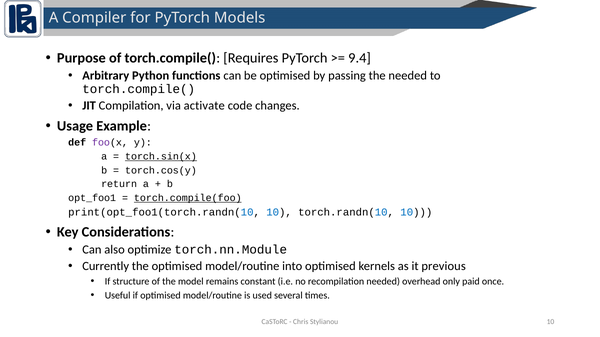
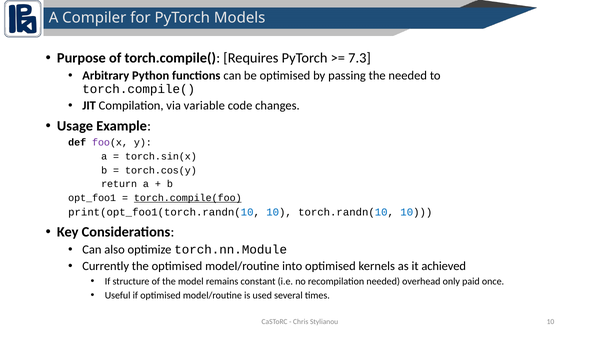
9.4: 9.4 -> 7.3 (360, 58)
activate: activate -> variable (204, 106)
torch.sin(x underline: present -> none (161, 157)
previous: previous -> achieved (444, 267)
